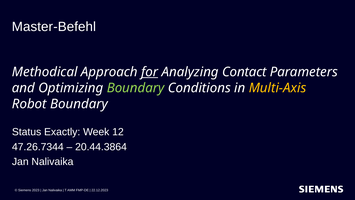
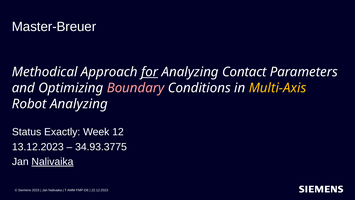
Master-Befehl: Master-Befehl -> Master-Breuer (54, 27)
Boundary colour: light green -> pink (136, 88)
Robot Boundary: Boundary -> Analyzing (79, 104)
47.26.7344: 47.26.7344 -> 13.12.2023 (38, 147)
20.44.3864: 20.44.3864 -> 34.93.3775 (101, 147)
Nalivaika underline: none -> present (52, 161)
